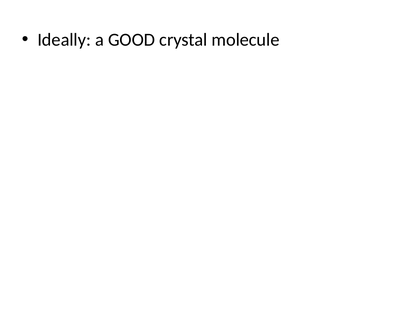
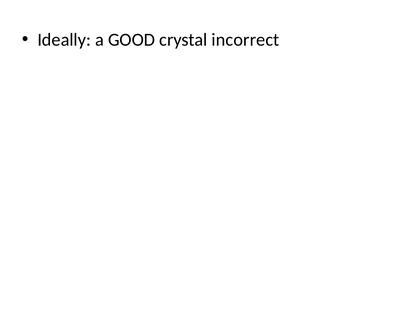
crystal molecule: molecule -> incorrect (245, 40)
